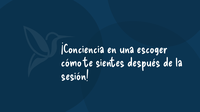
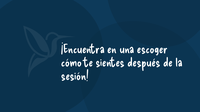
¡Conciencia: ¡Conciencia -> ¡Encuentra (83, 49)
